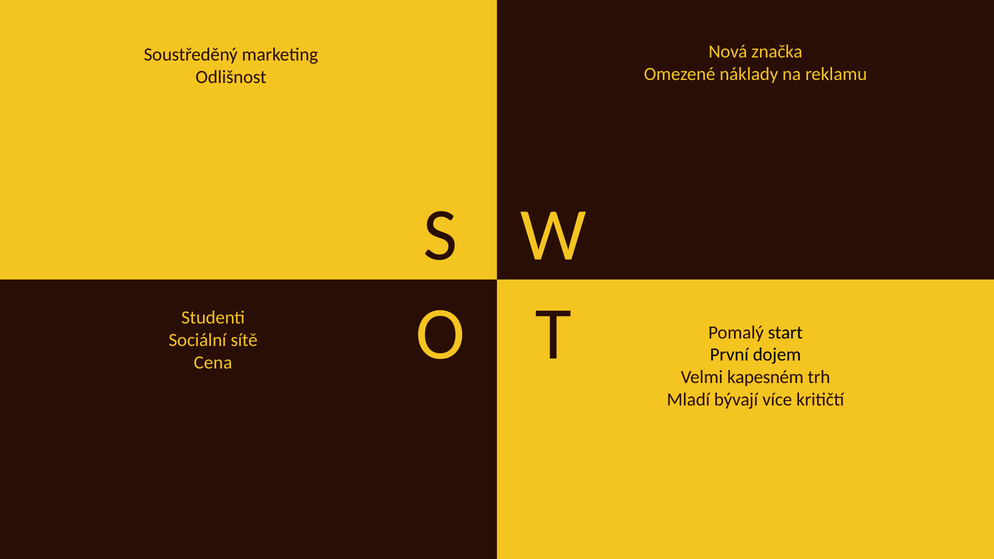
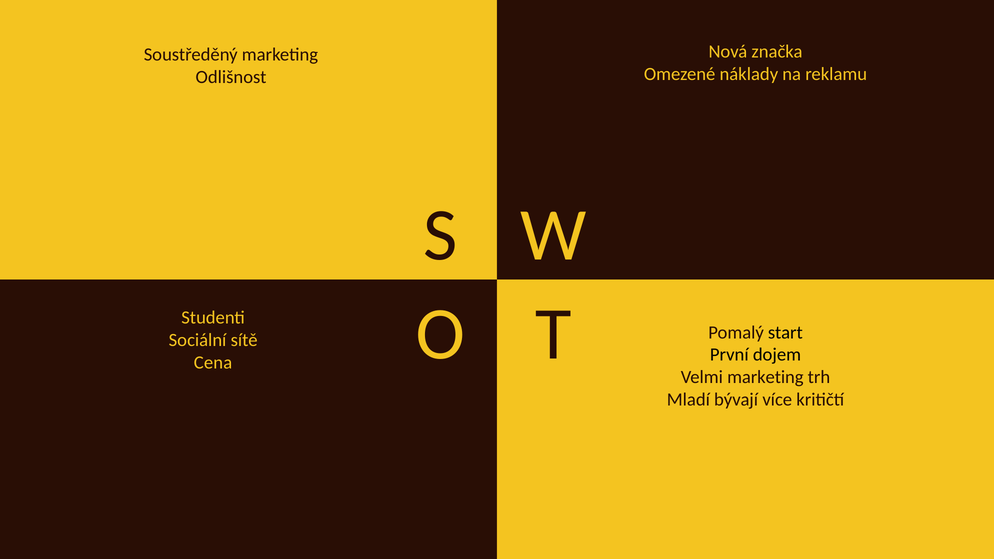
Velmi kapesném: kapesném -> marketing (765, 377)
